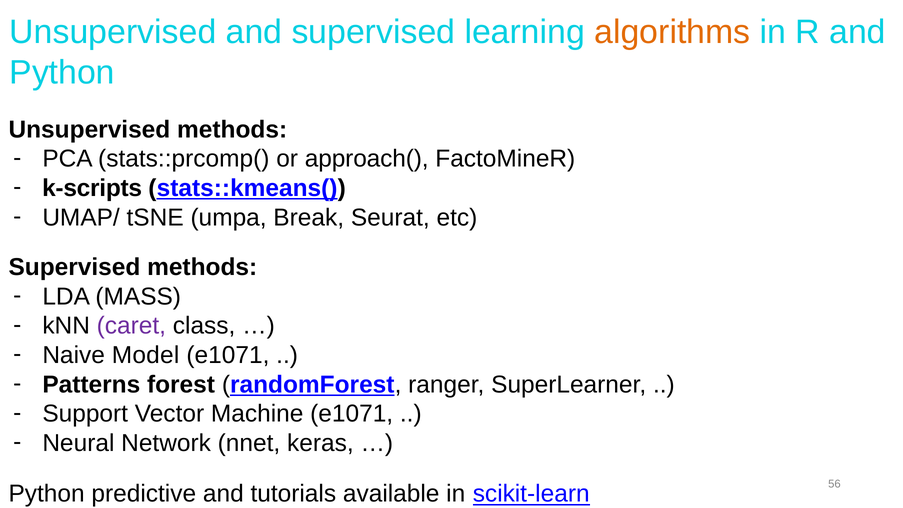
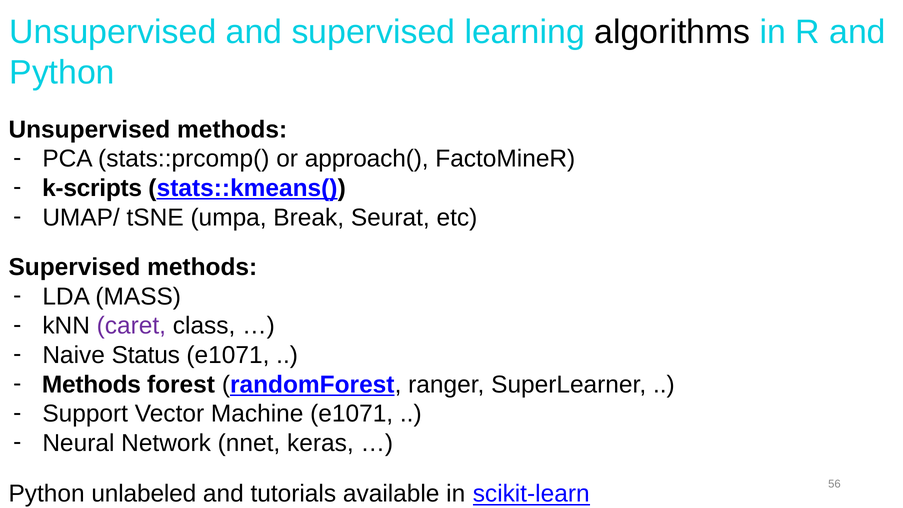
algorithms colour: orange -> black (672, 32)
Model: Model -> Status (146, 355)
Patterns: Patterns -> Methods (91, 384)
predictive: predictive -> unlabeled (144, 494)
